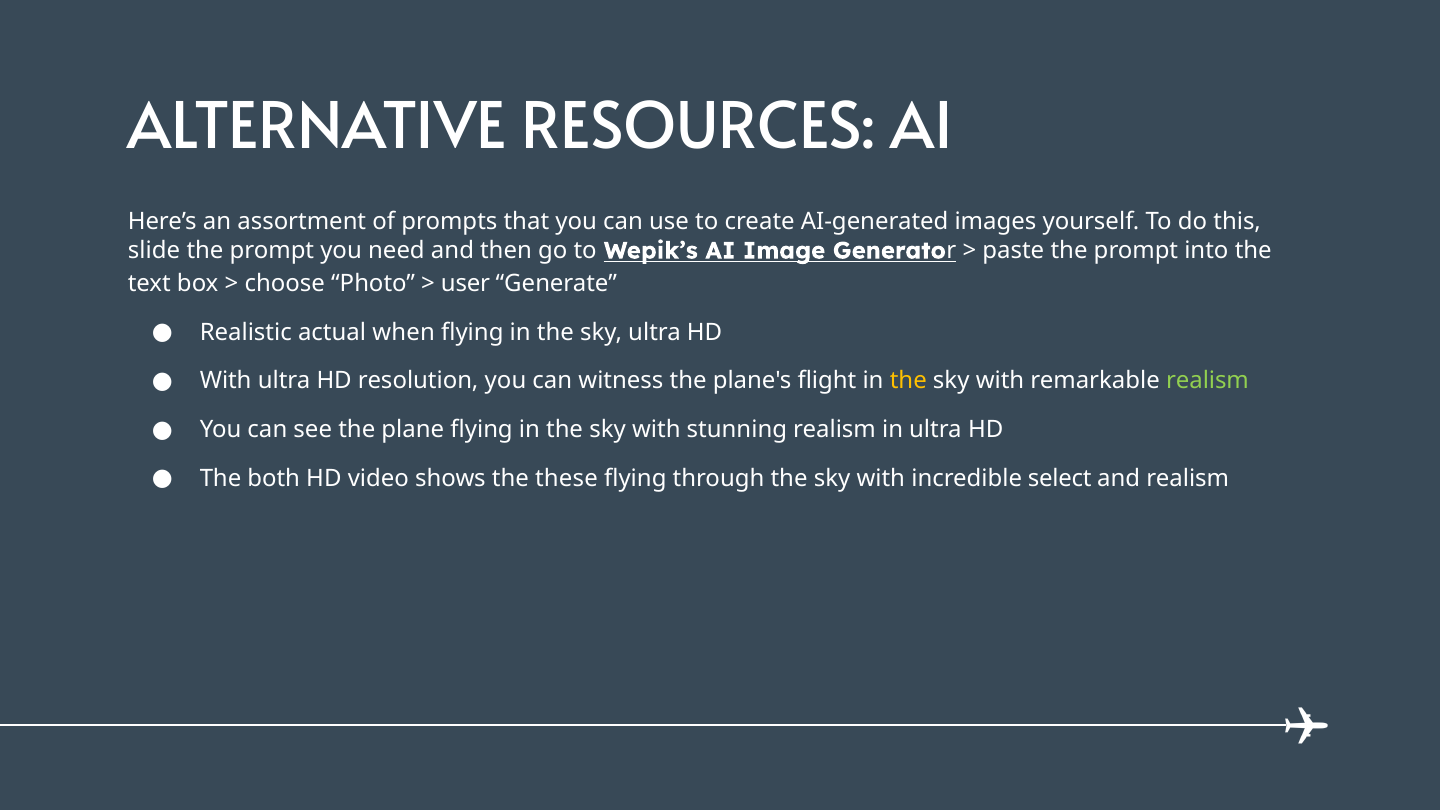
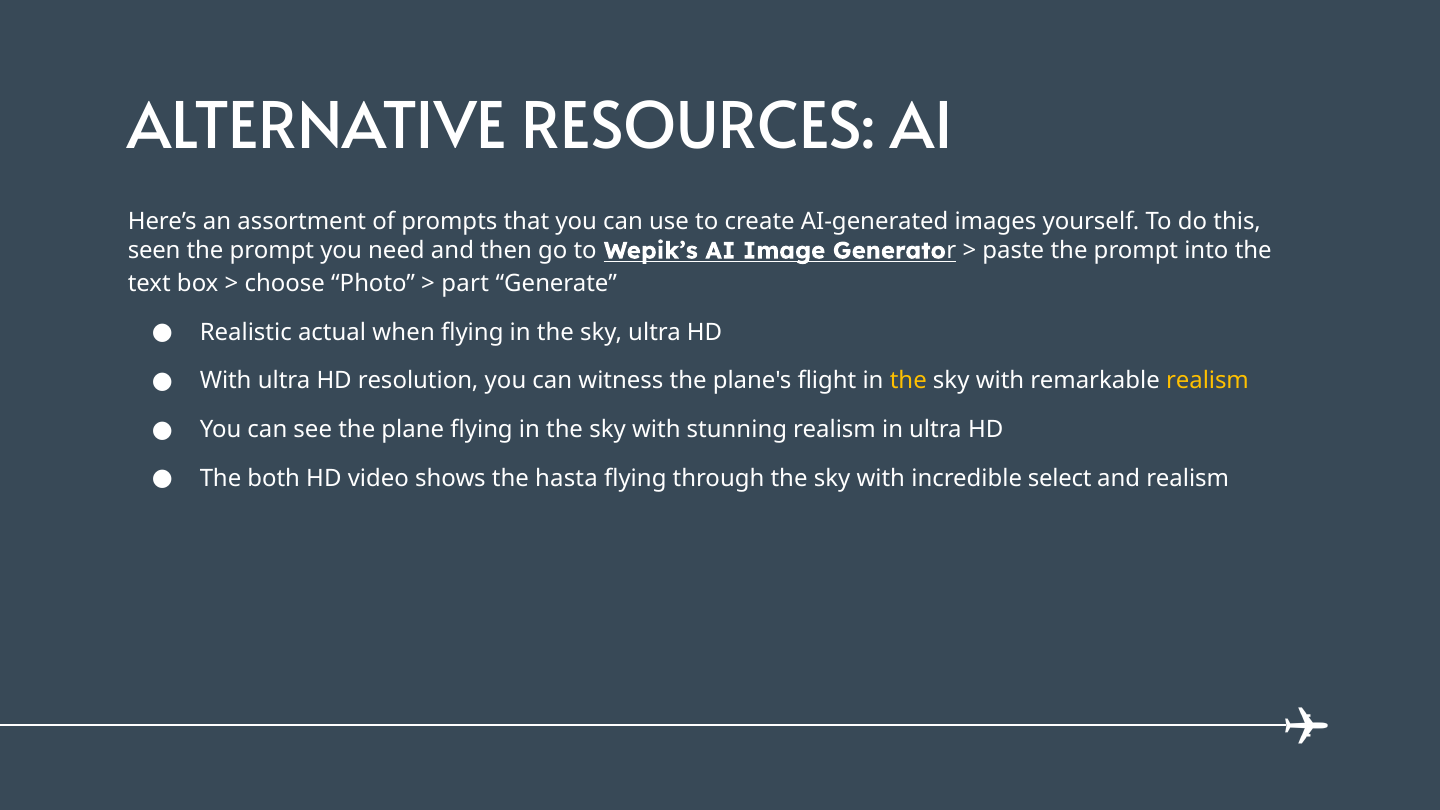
slide: slide -> seen (154, 251)
user: user -> part (465, 283)
realism colour: light green -> yellow (1208, 381)
these: these -> hasta (566, 479)
